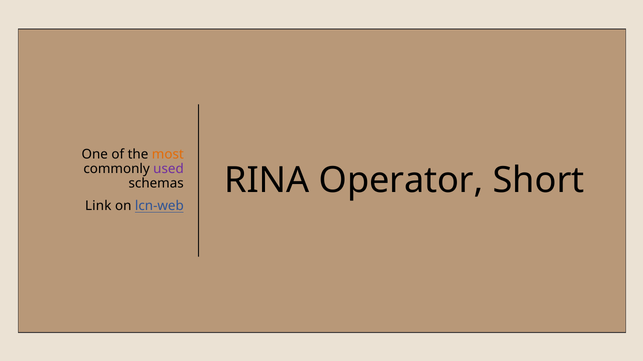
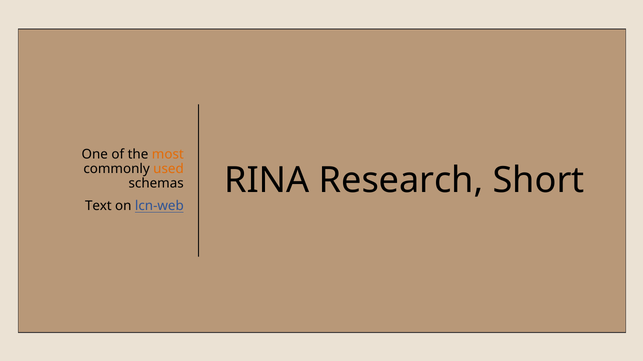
used colour: purple -> orange (168, 169)
Operator: Operator -> Research (401, 181)
Link: Link -> Text (98, 206)
